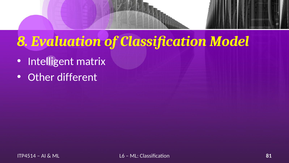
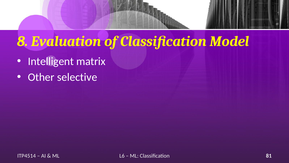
different: different -> selective (77, 77)
